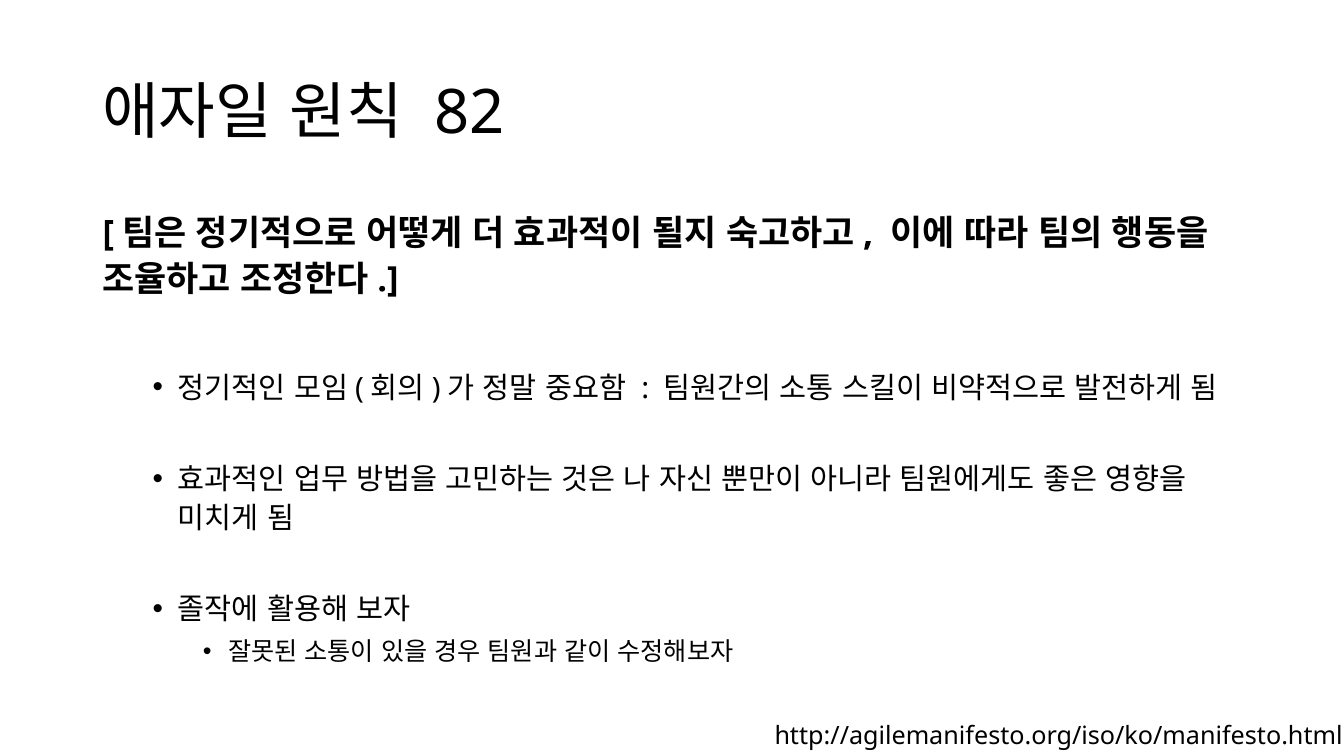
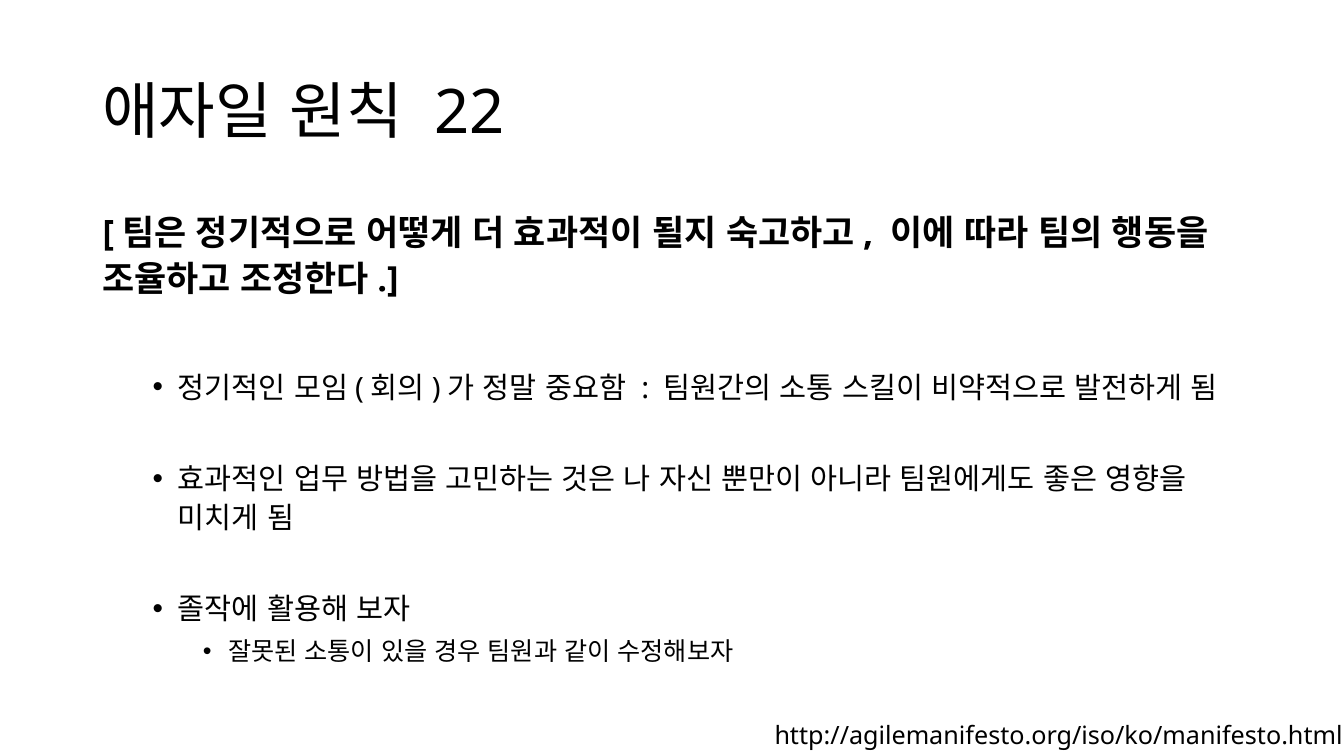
82: 82 -> 22 (470, 113)
